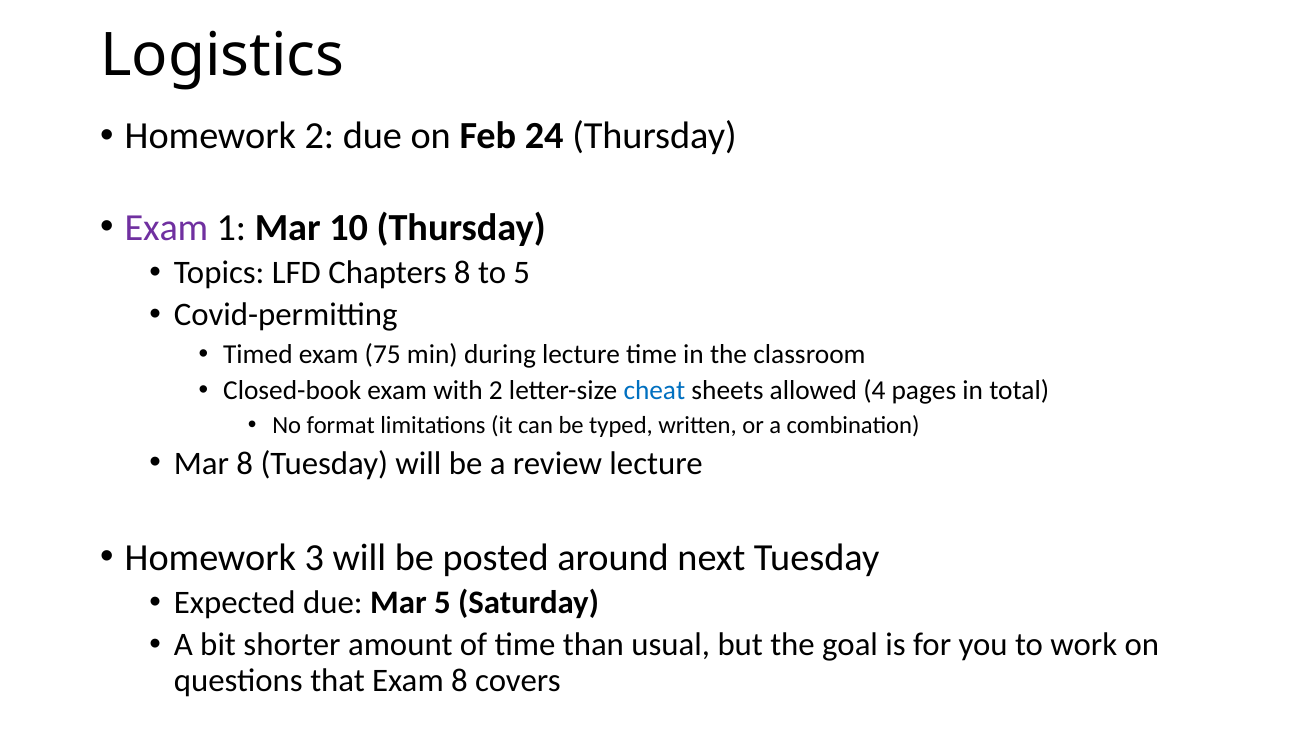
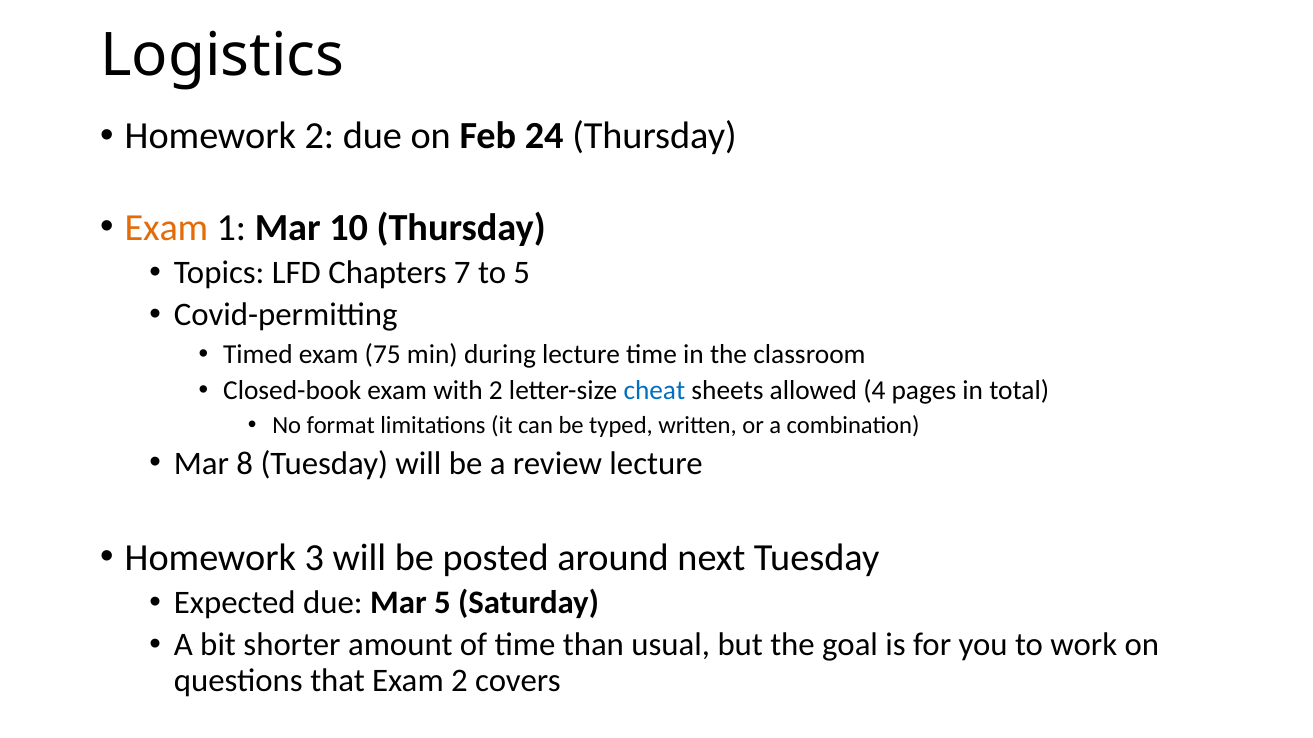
Exam colour: purple -> orange (167, 228)
Chapters 8: 8 -> 7 (462, 273)
Exam 8: 8 -> 2 (459, 681)
